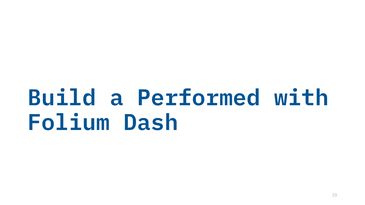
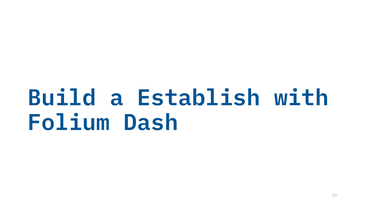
Performed: Performed -> Establish (199, 98)
